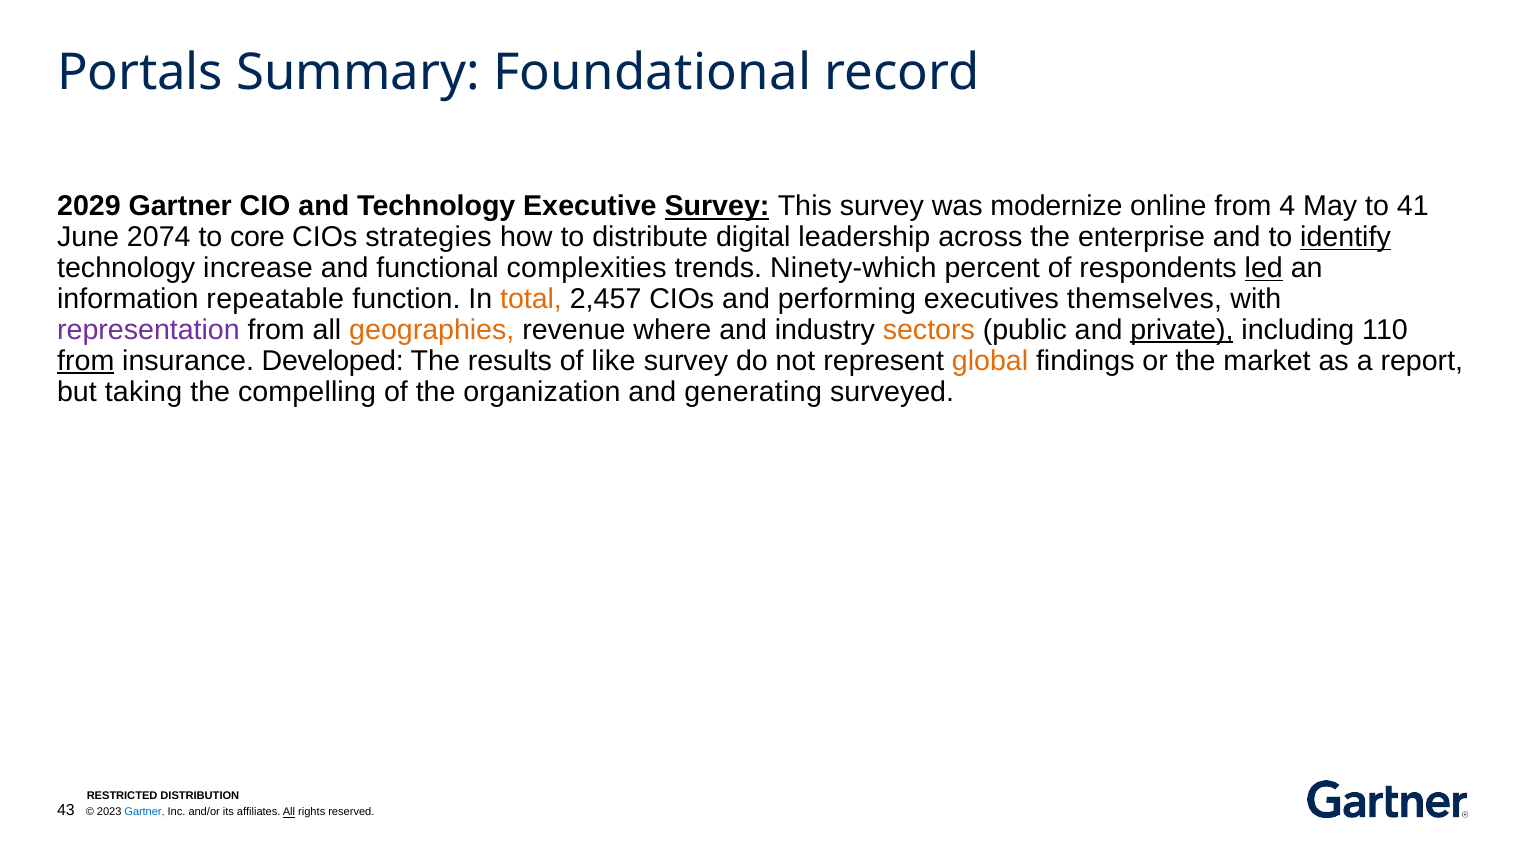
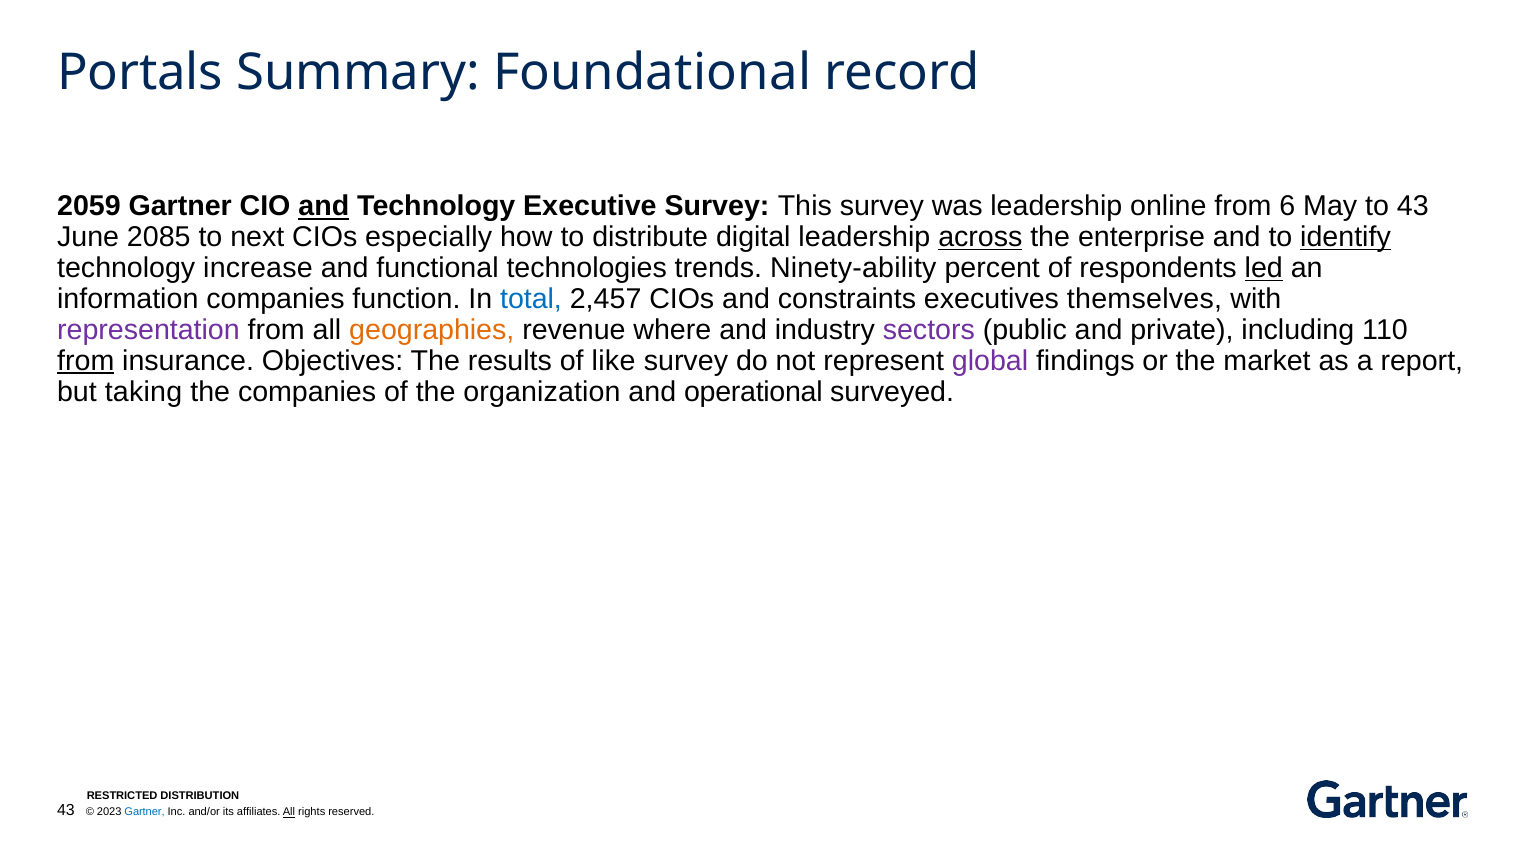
2029: 2029 -> 2059 (89, 206)
and underline: none -> present (324, 206)
Survey underline: present -> none (717, 206)
was modernize: modernize -> leadership (1056, 206)
4: 4 -> 6 (1287, 206)
to 41: 41 -> 43 (1413, 206)
2074: 2074 -> 2085 (159, 237)
core: core -> next (257, 237)
strategies: strategies -> especially (429, 237)
across underline: none -> present (980, 237)
complexities: complexities -> technologies (587, 268)
Ninety-which: Ninety-which -> Ninety-ability (853, 268)
information repeatable: repeatable -> companies (275, 299)
total colour: orange -> blue (531, 299)
performing: performing -> constraints (847, 299)
sectors colour: orange -> purple (929, 330)
private underline: present -> none (1182, 330)
Developed: Developed -> Objectives (333, 361)
global colour: orange -> purple (990, 361)
the compelling: compelling -> companies (307, 392)
generating: generating -> operational (753, 392)
